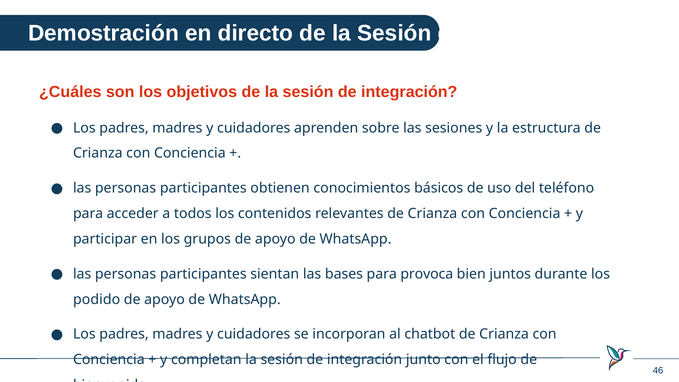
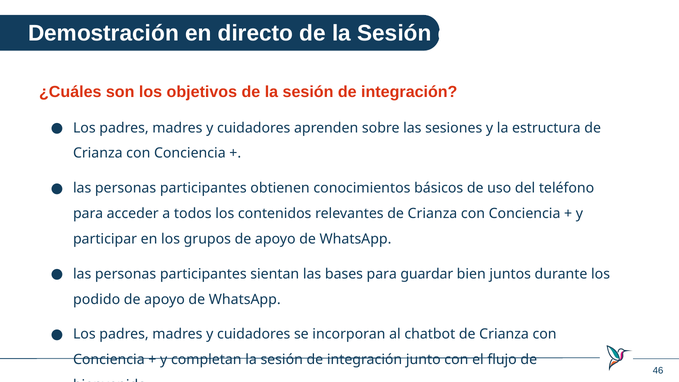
provoca: provoca -> guardar (427, 274)
